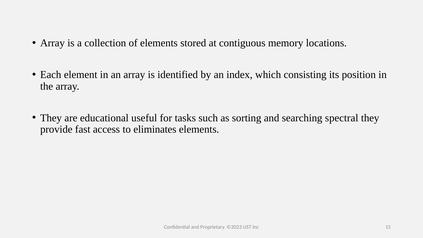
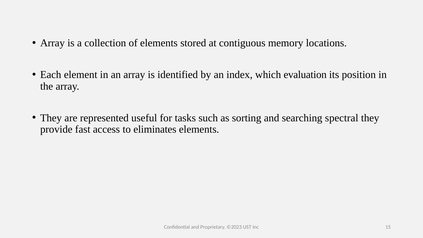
consisting: consisting -> evaluation (305, 75)
educational: educational -> represented (104, 118)
